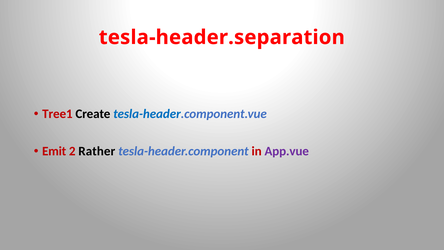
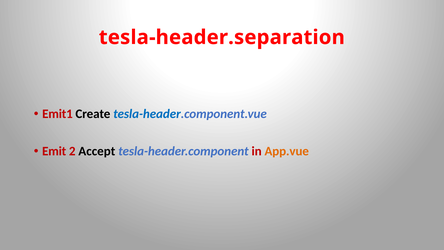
Tree1: Tree1 -> Emit1 (57, 114)
Rather: Rather -> Accept (97, 151)
App.vue colour: purple -> orange (287, 151)
